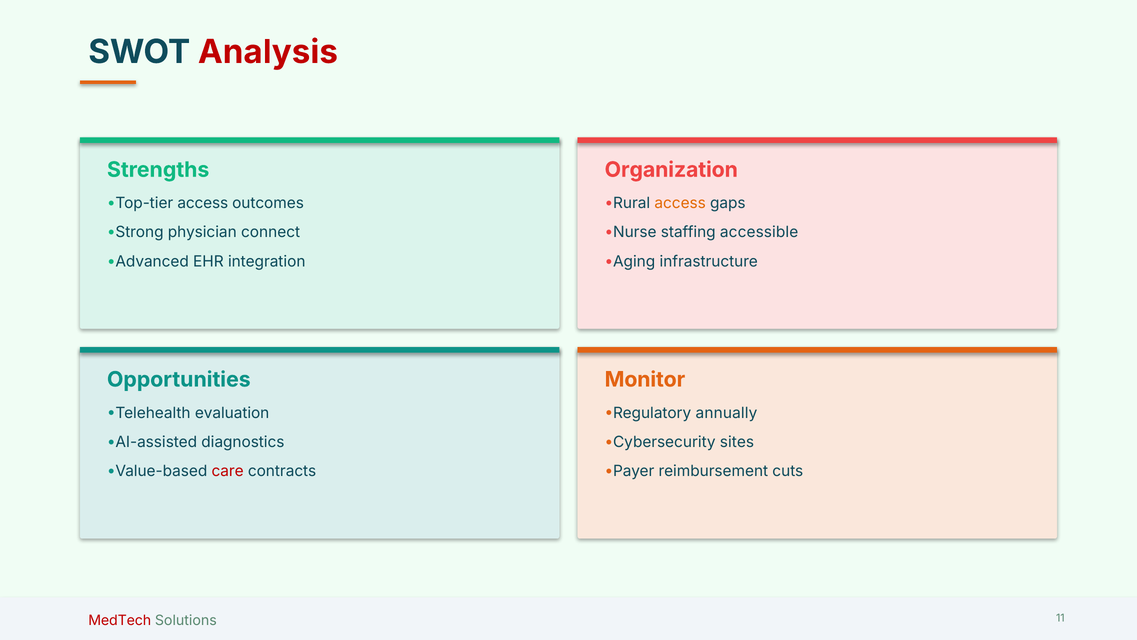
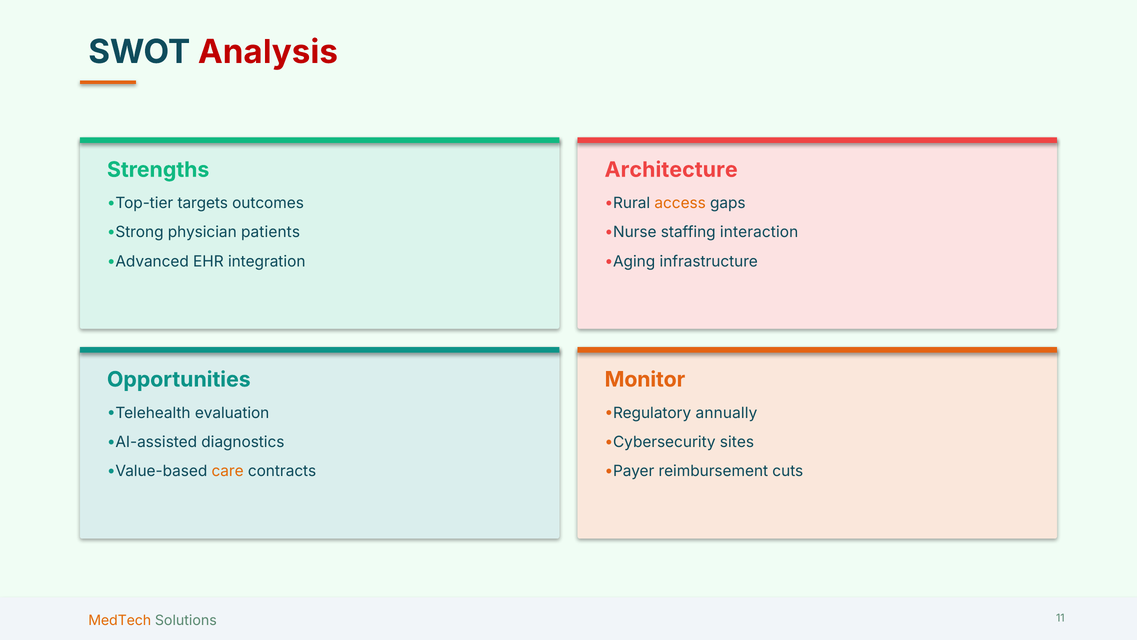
Organization: Organization -> Architecture (671, 170)
Top-tier access: access -> targets (203, 203)
connect: connect -> patients (271, 232)
accessible: accessible -> interaction (759, 232)
care colour: red -> orange (228, 471)
MedTech colour: red -> orange (120, 620)
